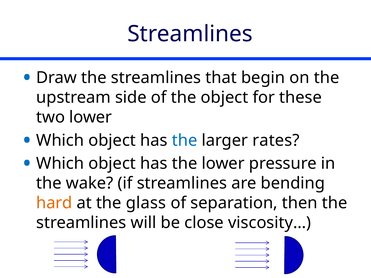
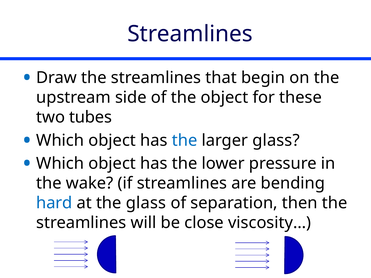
two lower: lower -> tubes (91, 117)
larger rates: rates -> glass (276, 141)
hard colour: orange -> blue (54, 203)
